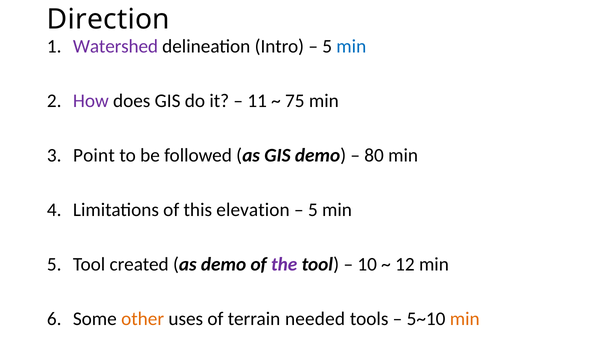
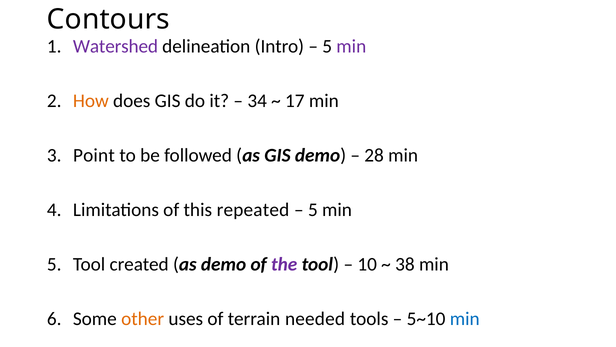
Direction: Direction -> Contours (108, 19)
min colour: blue -> purple (351, 47)
How colour: purple -> orange (91, 101)
11: 11 -> 34 (257, 101)
75: 75 -> 17 (295, 101)
80: 80 -> 28 (374, 155)
elevation: elevation -> repeated (253, 210)
12: 12 -> 38 (405, 264)
min colour: orange -> blue (465, 319)
